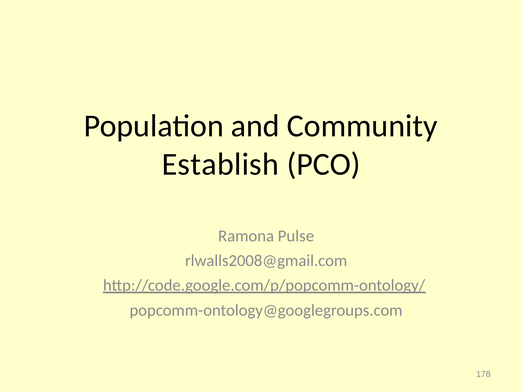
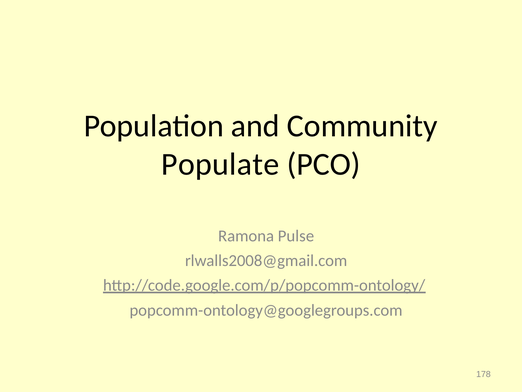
Establish: Establish -> Populate (220, 164)
